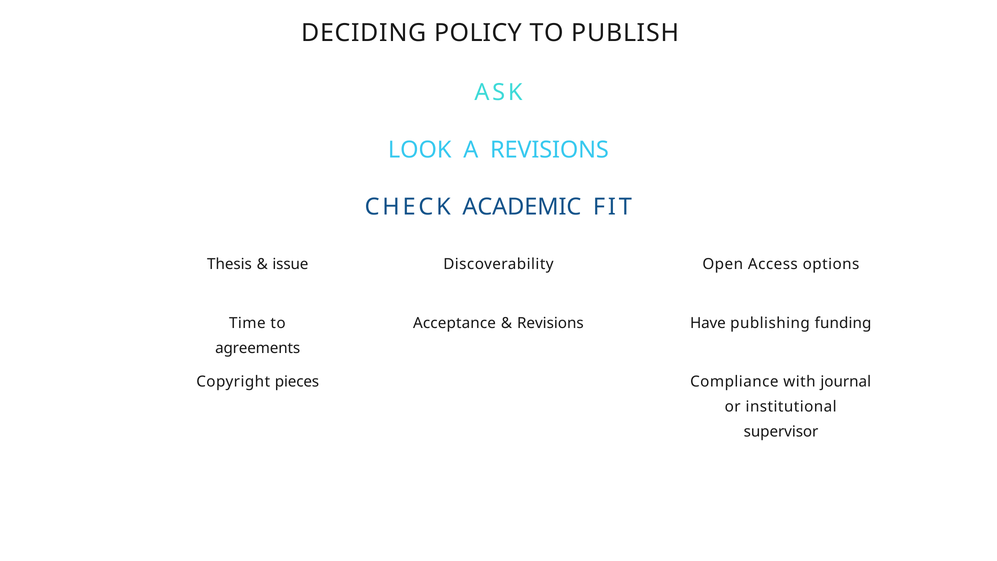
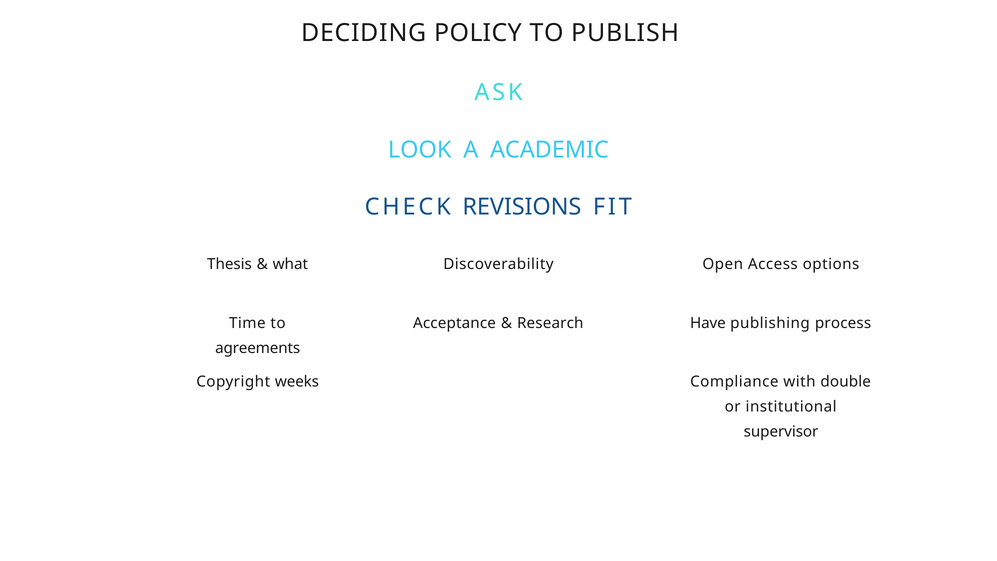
A REVISIONS: REVISIONS -> ACADEMIC (549, 150)
ACADEMIC: ACADEMIC -> REVISIONS (522, 207)
issue: issue -> what (290, 264)
Revisions: Revisions -> Research (550, 323)
funding: funding -> process (843, 323)
pieces: pieces -> weeks (297, 381)
journal: journal -> double (846, 381)
